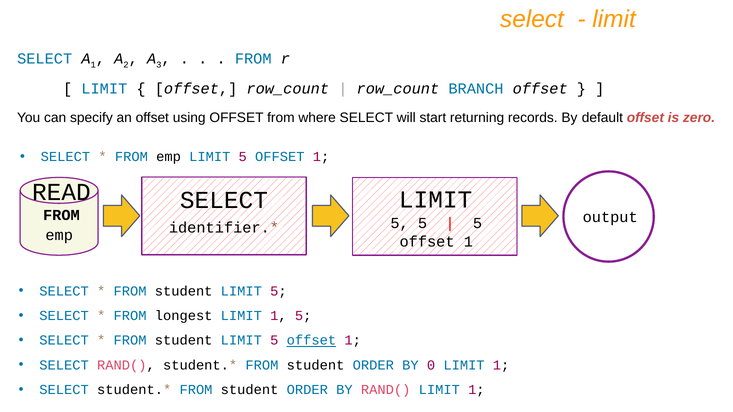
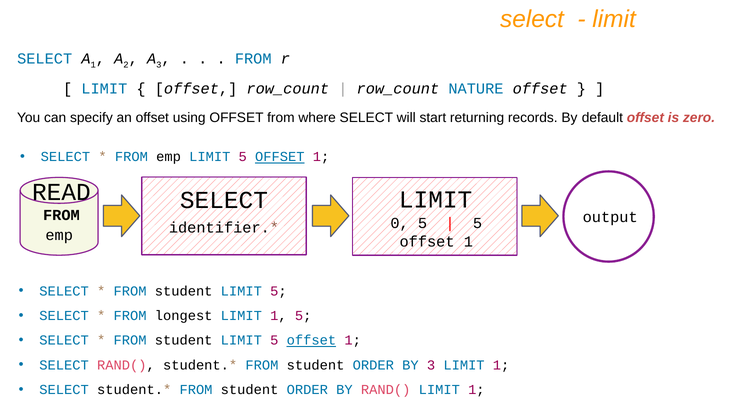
BRANCH: BRANCH -> NATURE (476, 89)
OFFSET underline: none -> present (280, 157)
5: 5 -> 0 (400, 224)
BY 0: 0 -> 3 (431, 365)
